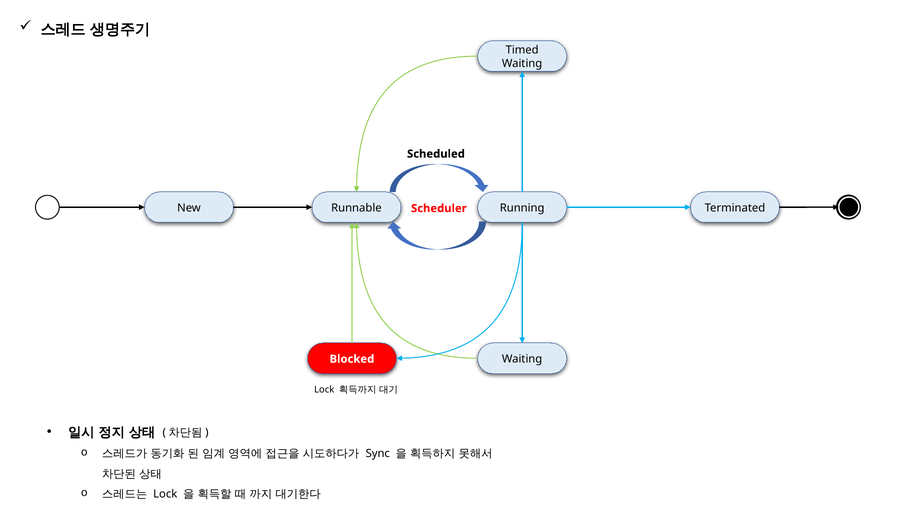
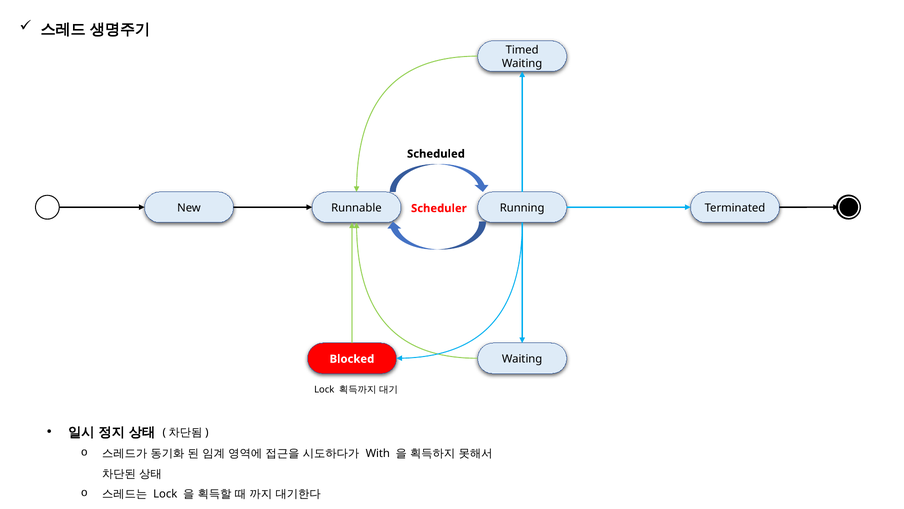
Sync: Sync -> With (378, 453)
